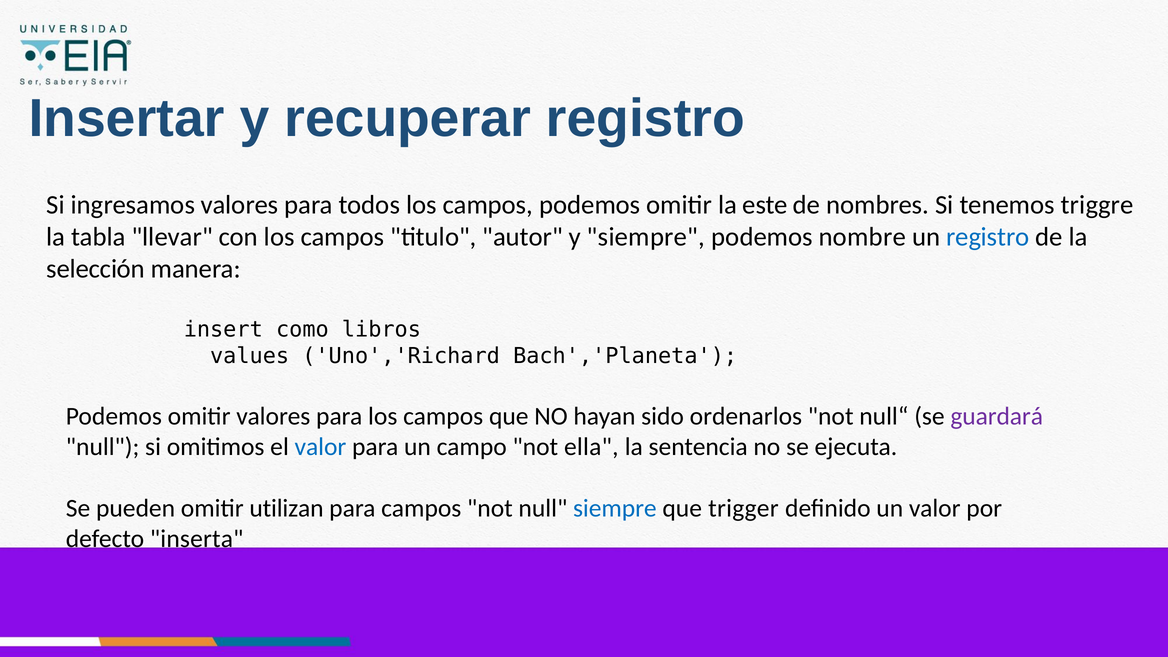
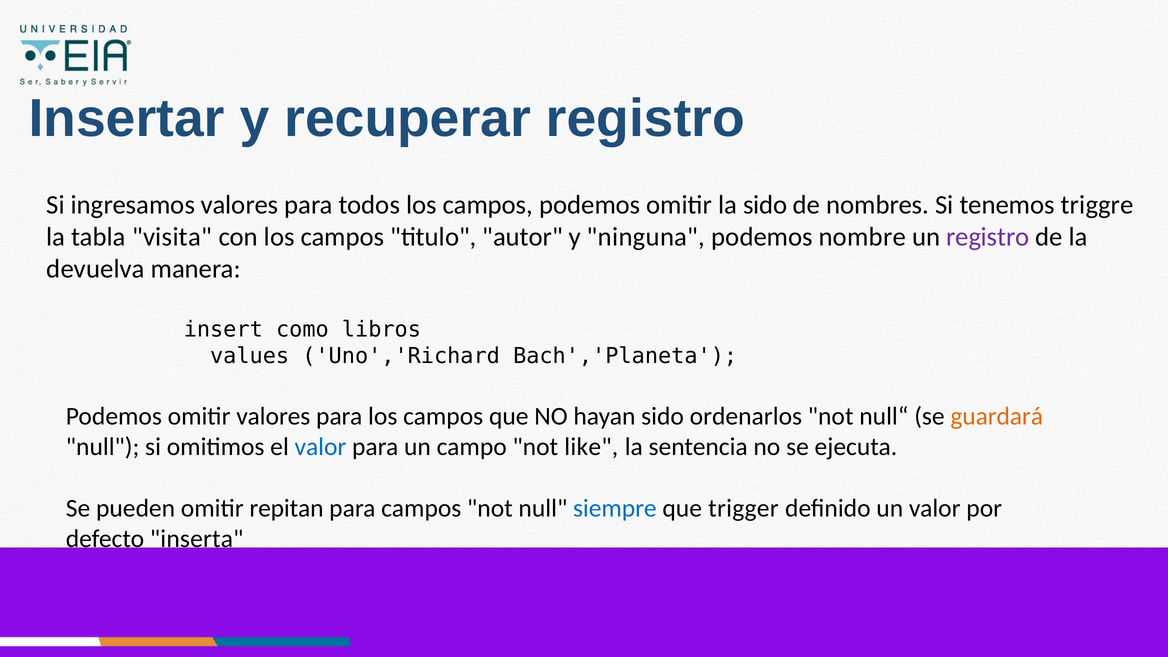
la este: este -> sido (765, 205)
llevar: llevar -> visita (172, 237)
y siempre: siempre -> ninguna (646, 237)
registro colour: blue -> purple (988, 237)
selección: selección -> devuelva (96, 269)
guardará colour: purple -> orange (997, 416)
ella: ella -> like (591, 447)
utilizan: utilizan -> repitan (287, 508)
